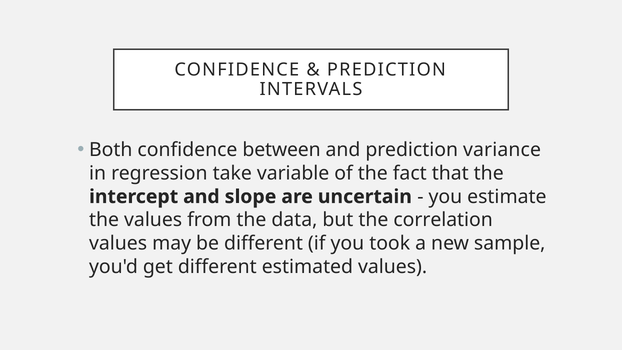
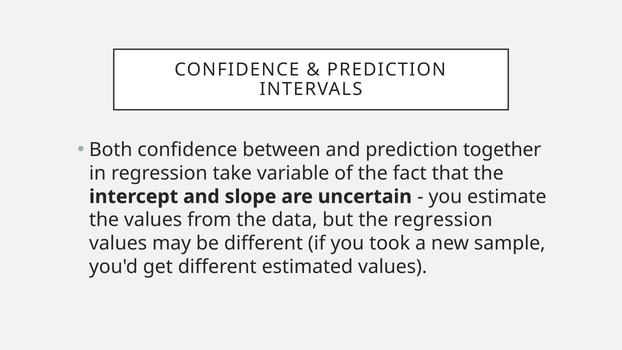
variance: variance -> together (502, 150)
the correlation: correlation -> regression (443, 220)
